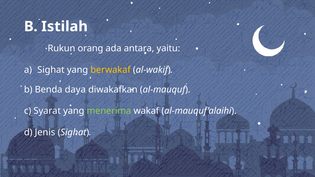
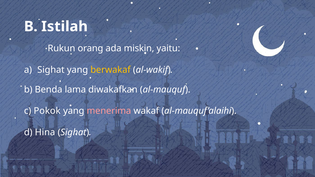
antara: antara -> miskin (139, 48)
daya: daya -> lama (75, 90)
Syarat: Syarat -> Pokok (47, 111)
menerima colour: light green -> pink (109, 111)
Jenis: Jenis -> Hina (45, 133)
